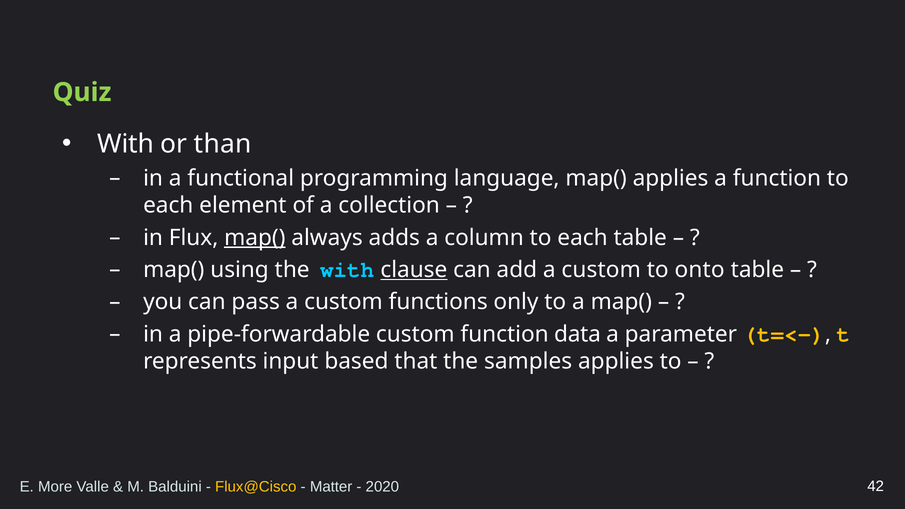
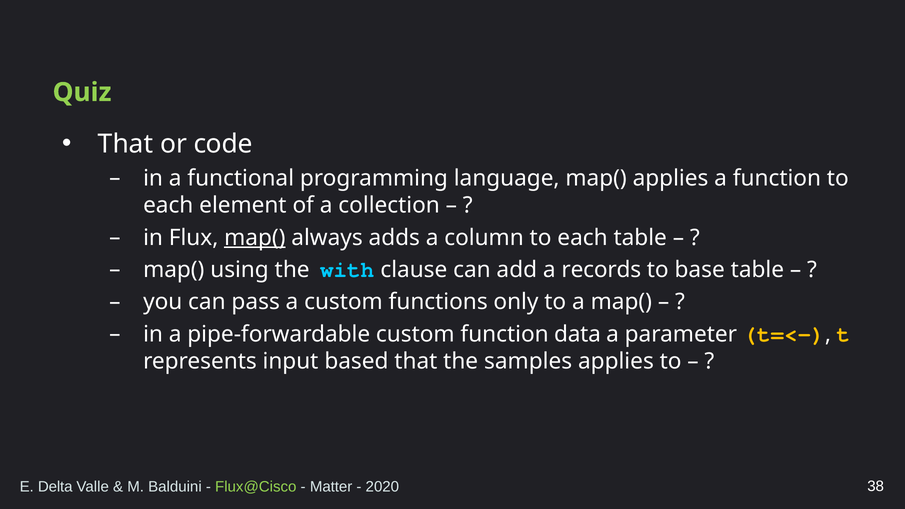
With: With -> That (126, 144)
than: than -> code (223, 144)
clause underline: present -> none (414, 270)
add a custom: custom -> records (601, 270)
onto: onto -> base (700, 270)
More: More -> Delta (55, 487)
Flux@Cisco colour: yellow -> light green (256, 487)
42: 42 -> 38 (876, 486)
